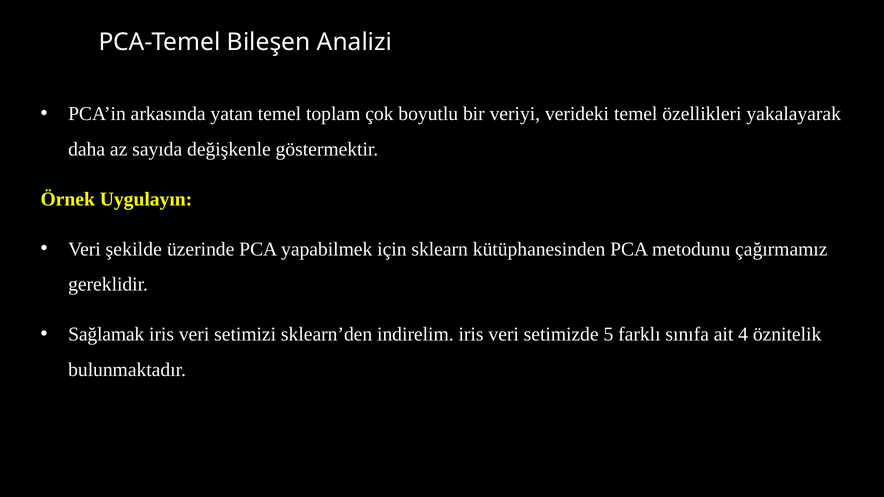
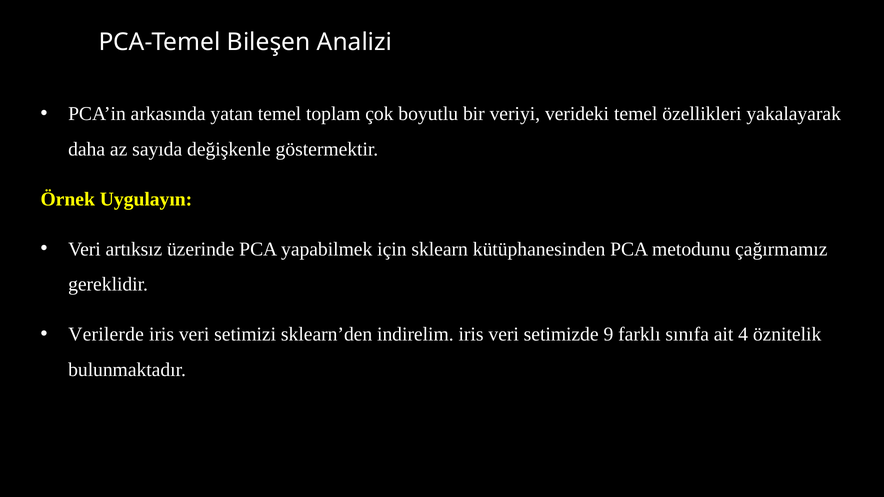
şekilde: şekilde -> artıksız (134, 249)
Sağlamak: Sağlamak -> Verilerde (106, 334)
5: 5 -> 9 (608, 334)
